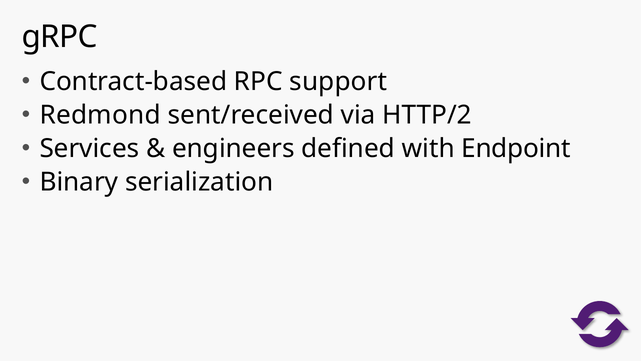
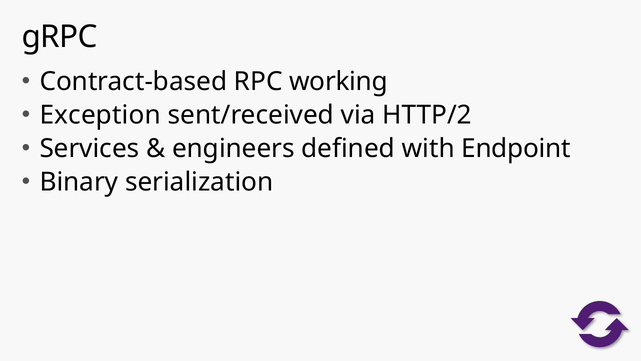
support: support -> working (339, 81)
Redmond: Redmond -> Exception (100, 115)
